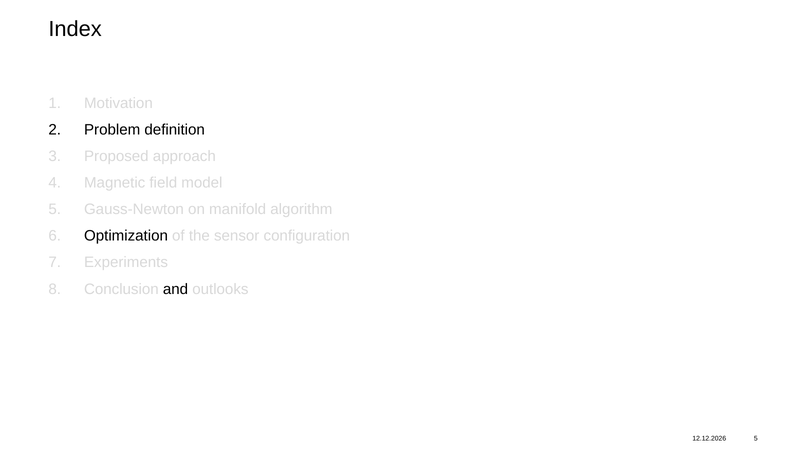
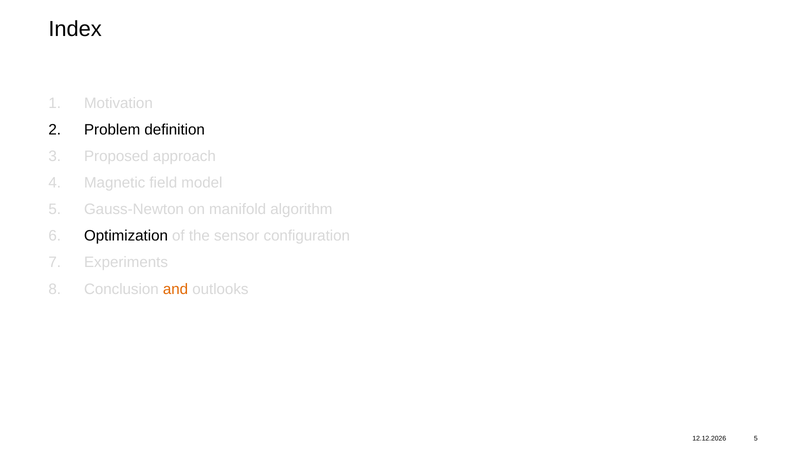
and colour: black -> orange (175, 289)
